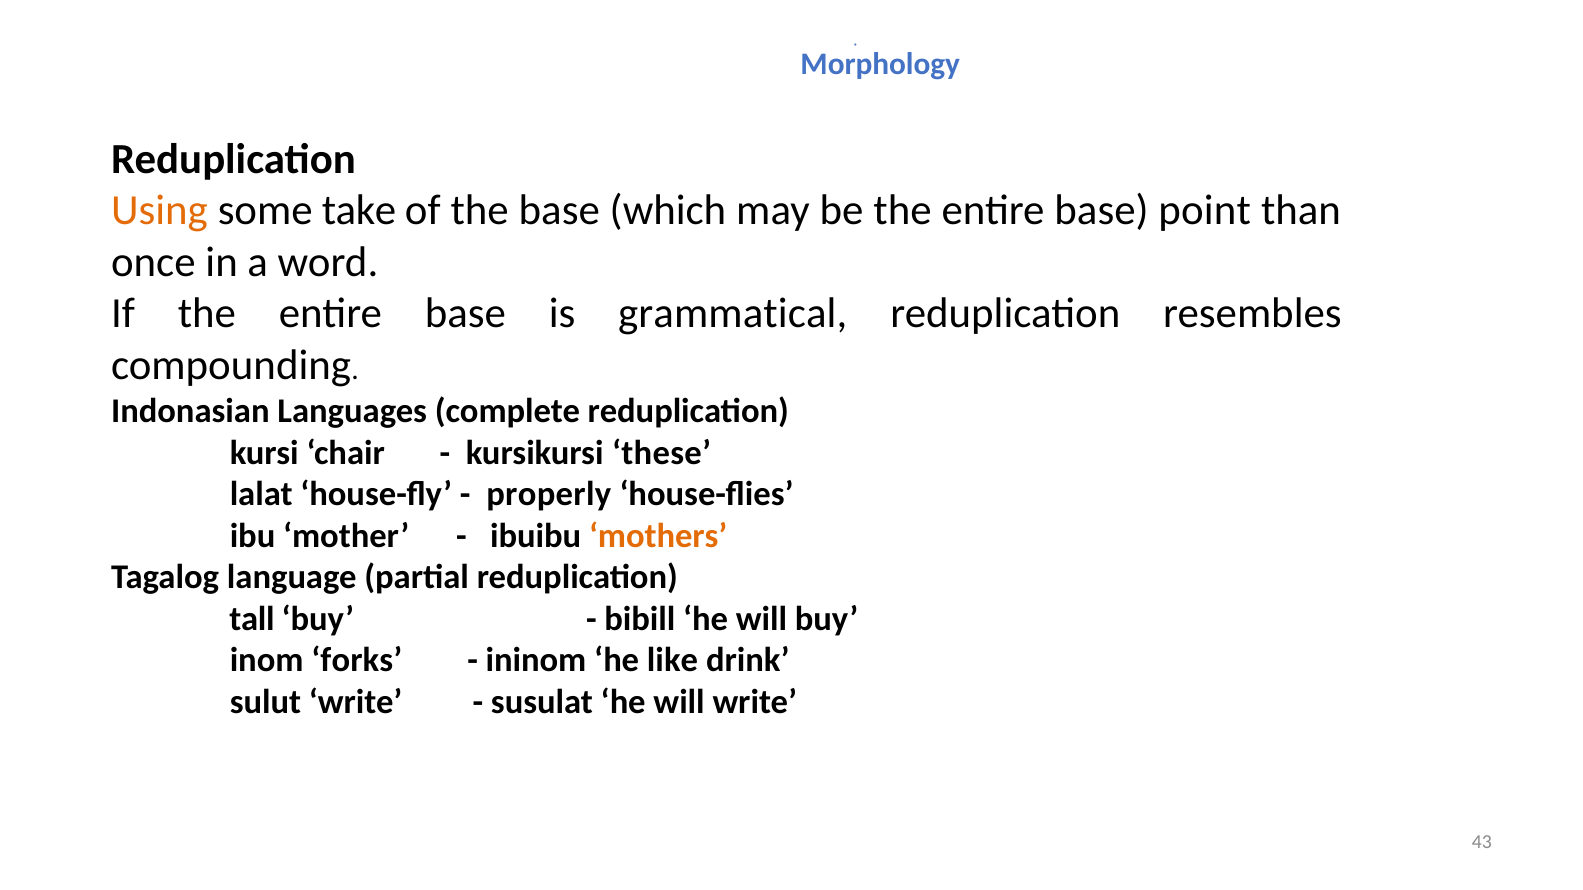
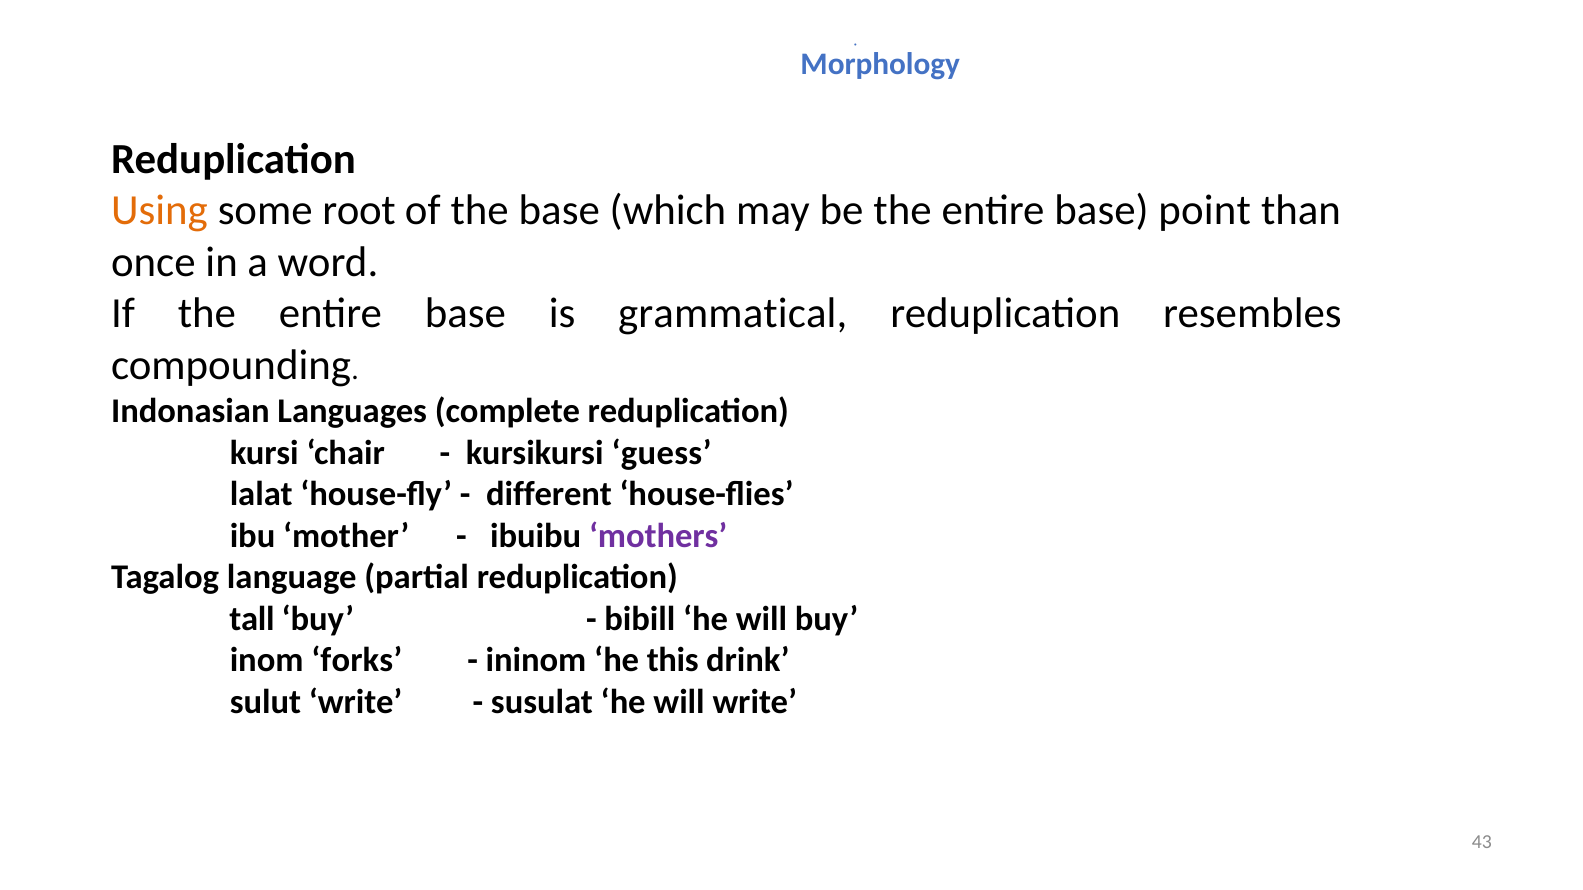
take: take -> root (359, 211)
these: these -> guess (662, 453)
properly: properly -> different (549, 495)
mothers colour: orange -> purple (658, 536)
like: like -> this (673, 661)
